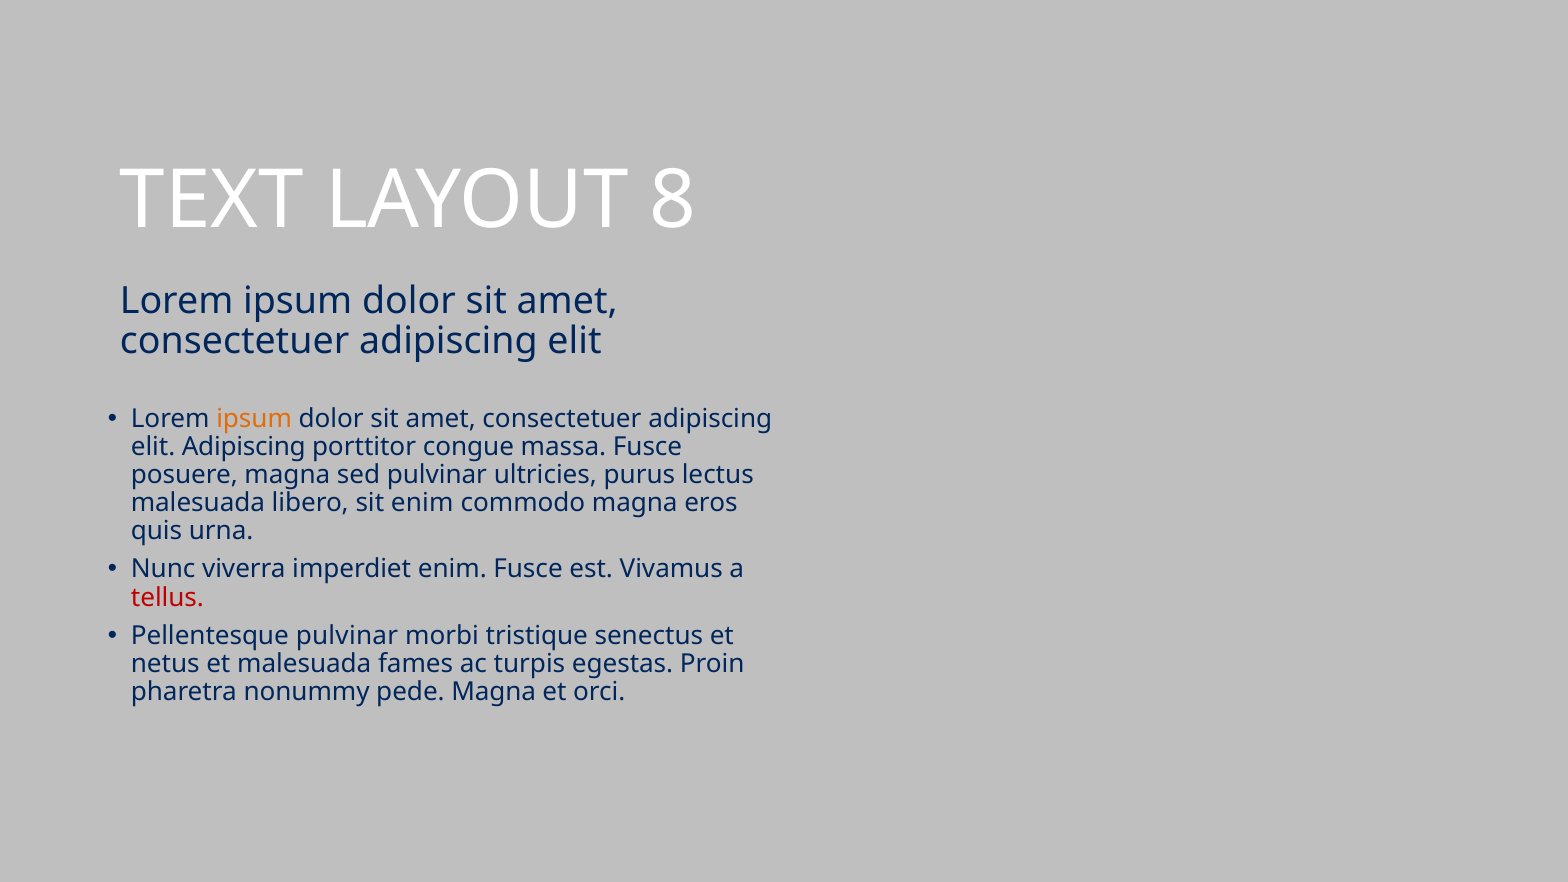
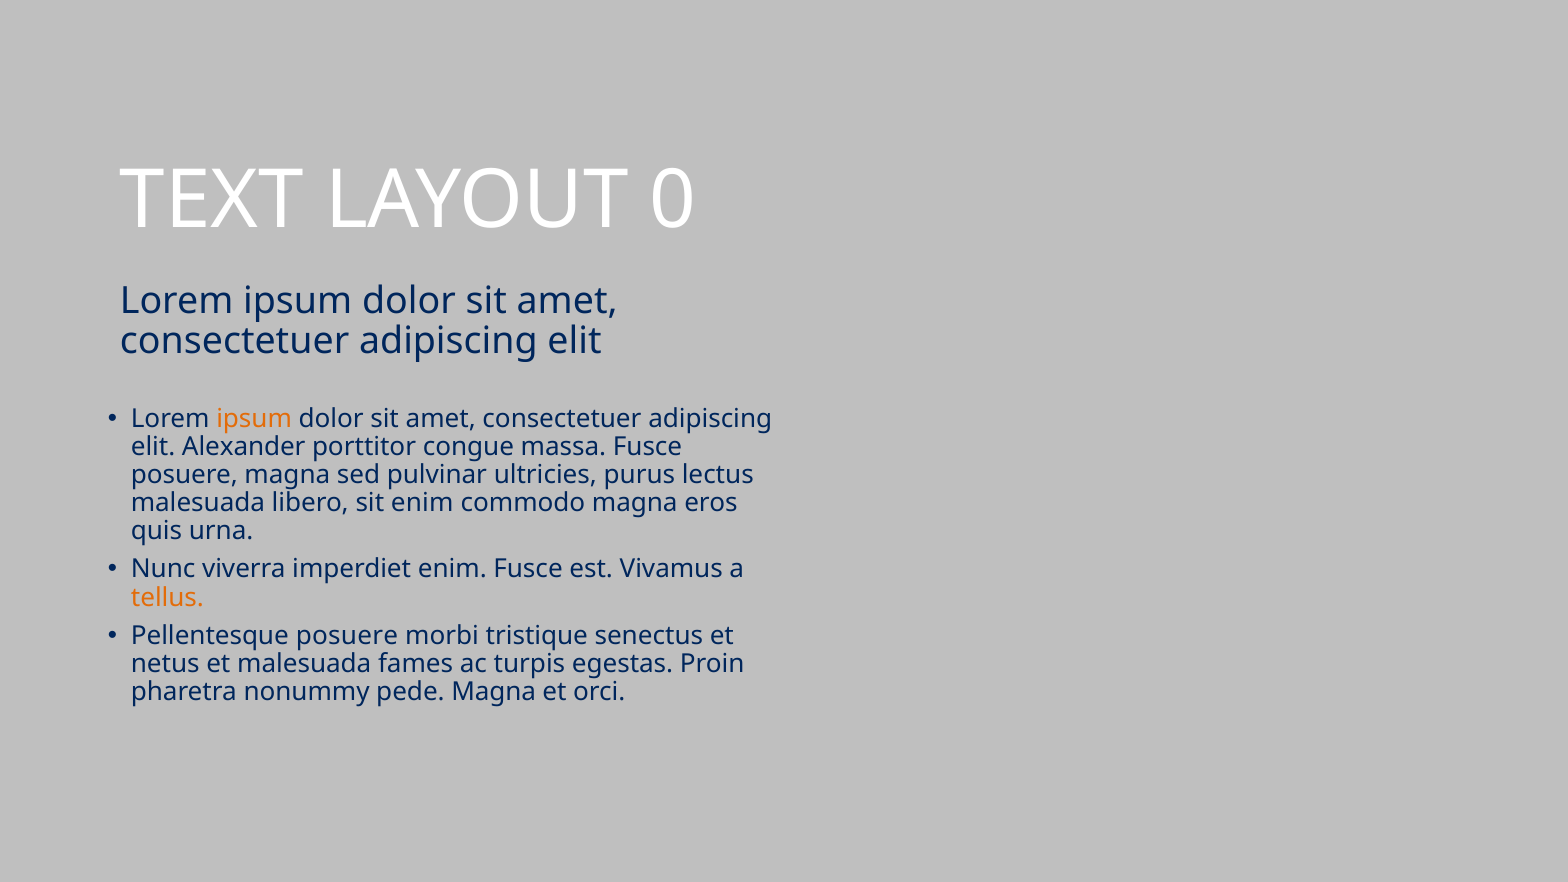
8: 8 -> 0 (673, 200)
elit Adipiscing: Adipiscing -> Alexander (244, 447)
tellus colour: red -> orange (167, 598)
Pellentesque pulvinar: pulvinar -> posuere (347, 636)
